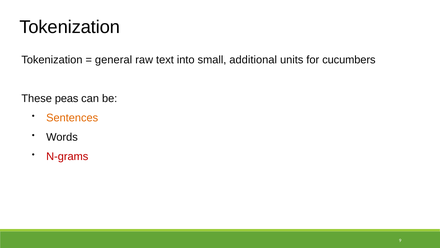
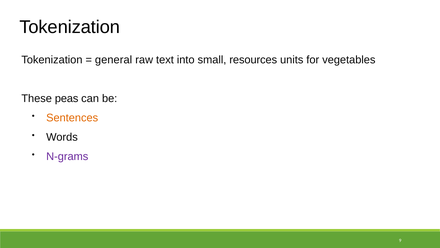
additional: additional -> resources (253, 60)
cucumbers: cucumbers -> vegetables (349, 60)
N-grams colour: red -> purple (67, 156)
